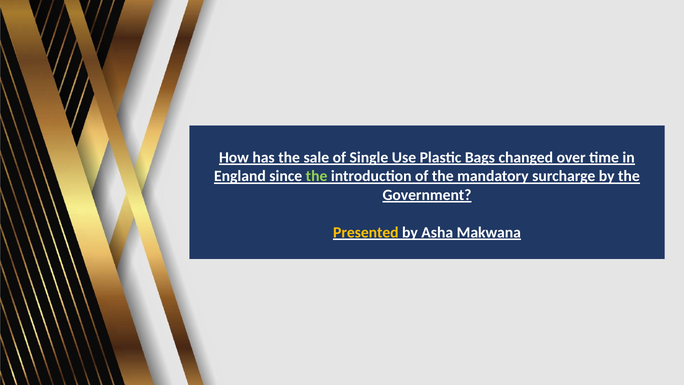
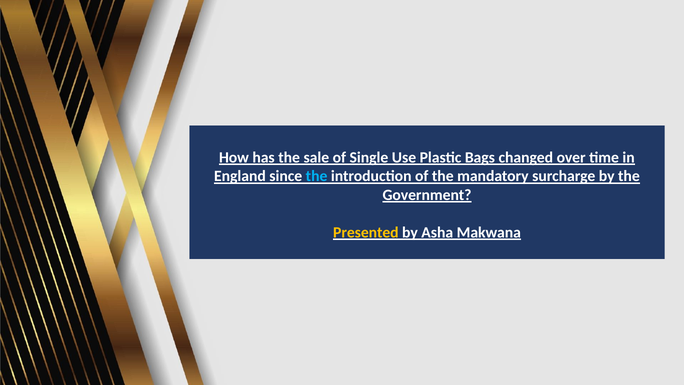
the colour: light green -> light blue (317, 176)
